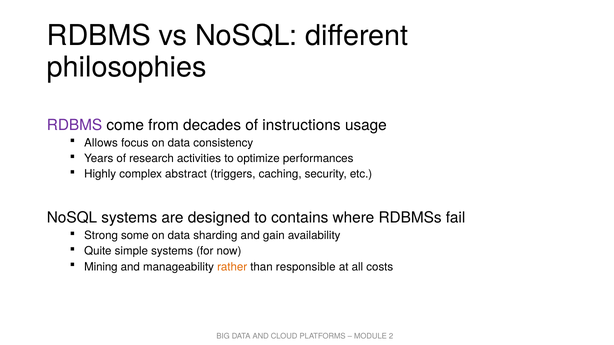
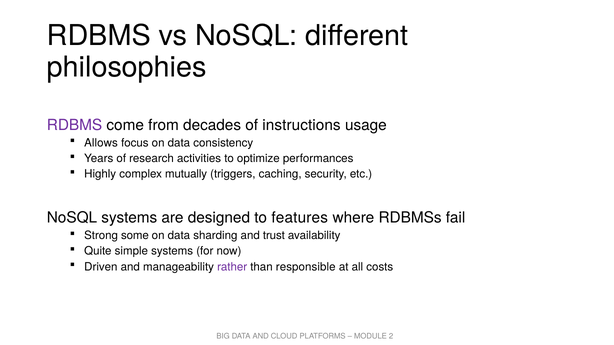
abstract: abstract -> mutually (186, 174)
contains: contains -> features (300, 218)
gain: gain -> trust (274, 236)
Mining: Mining -> Driven (101, 267)
rather colour: orange -> purple (232, 267)
